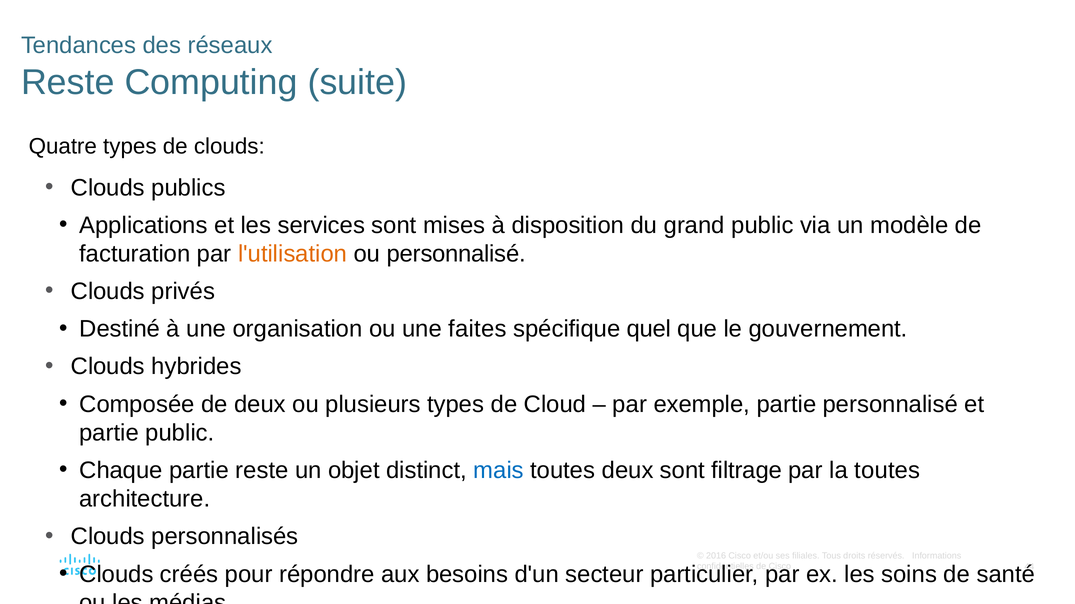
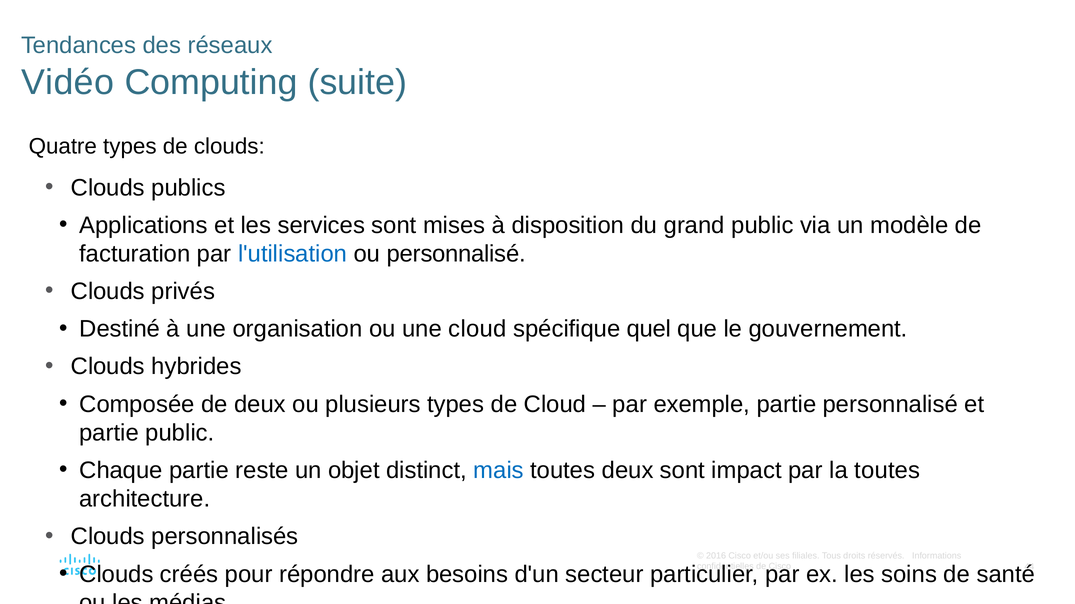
Reste: Reste -> Vidéo (68, 82)
l'utilisation colour: orange -> blue (293, 254)
une faites: faites -> cloud (477, 329)
filtrage: filtrage -> impact (747, 471)
